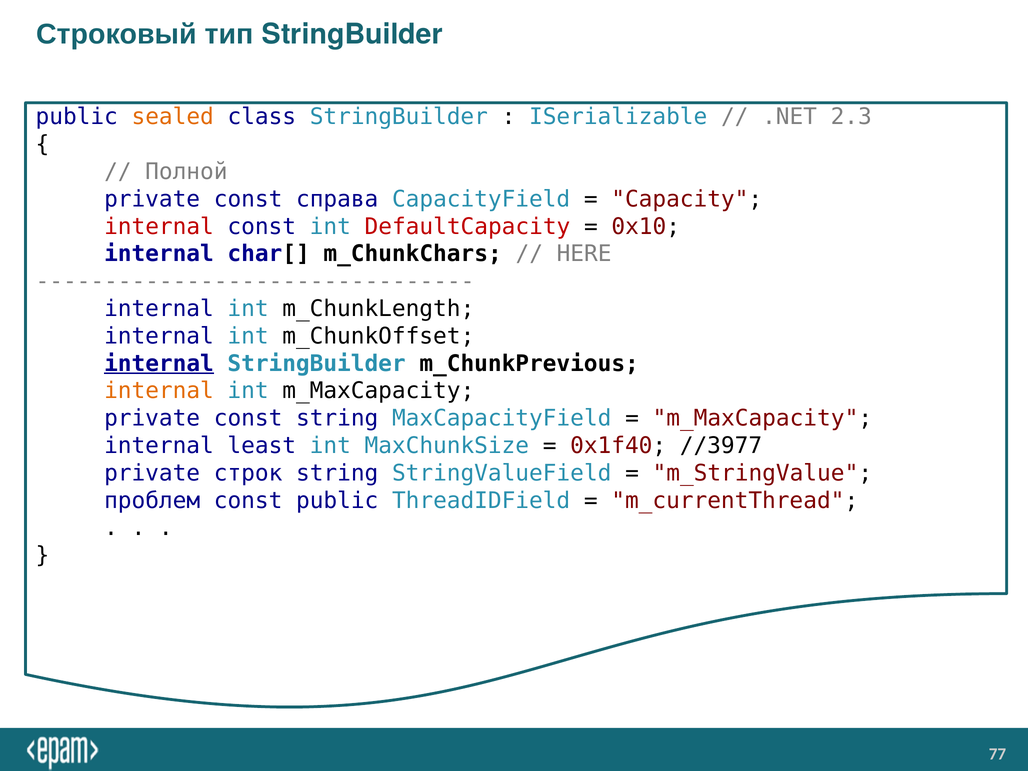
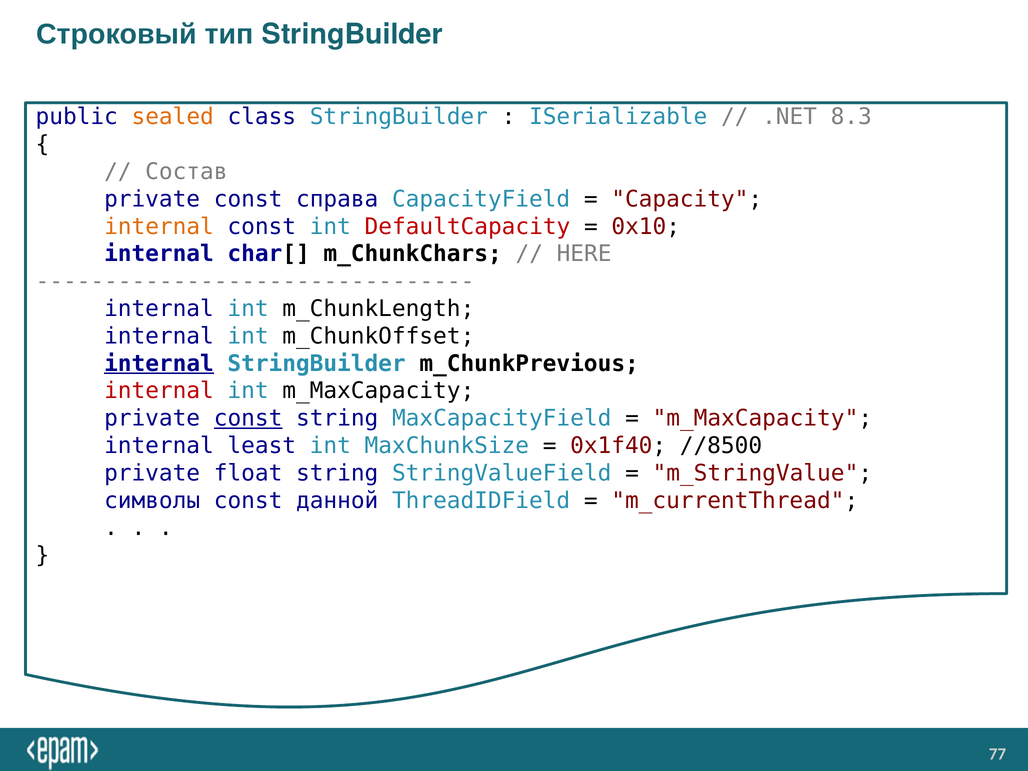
2.3: 2.3 -> 8.3 (851, 117)
Полной: Полной -> Состав (186, 172)
internal colour: red -> orange (159, 226)
internal colour: orange -> red (159, 391)
const underline: none -> present (248, 418)
//3977: //3977 -> //8500 (721, 446)
строк: строк -> float (248, 473)
проблем: проблем -> символы (152, 500)
const public: public -> данной (337, 500)
